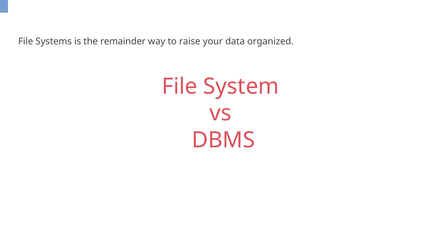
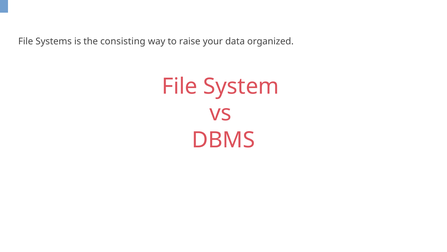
remainder: remainder -> consisting (123, 41)
